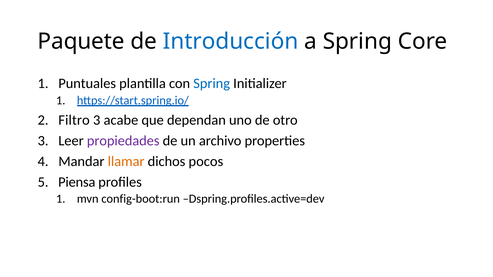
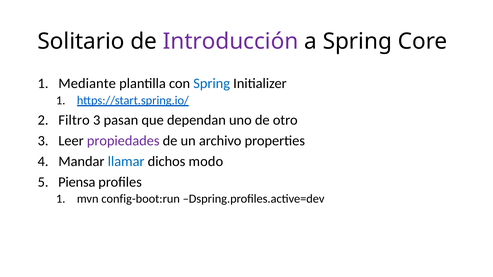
Paquete: Paquete -> Solitario (81, 41)
Introducción colour: blue -> purple (231, 41)
Puntuales: Puntuales -> Mediante (87, 83)
acabe: acabe -> pasan (121, 120)
llamar colour: orange -> blue (126, 161)
pocos: pocos -> modo (206, 161)
